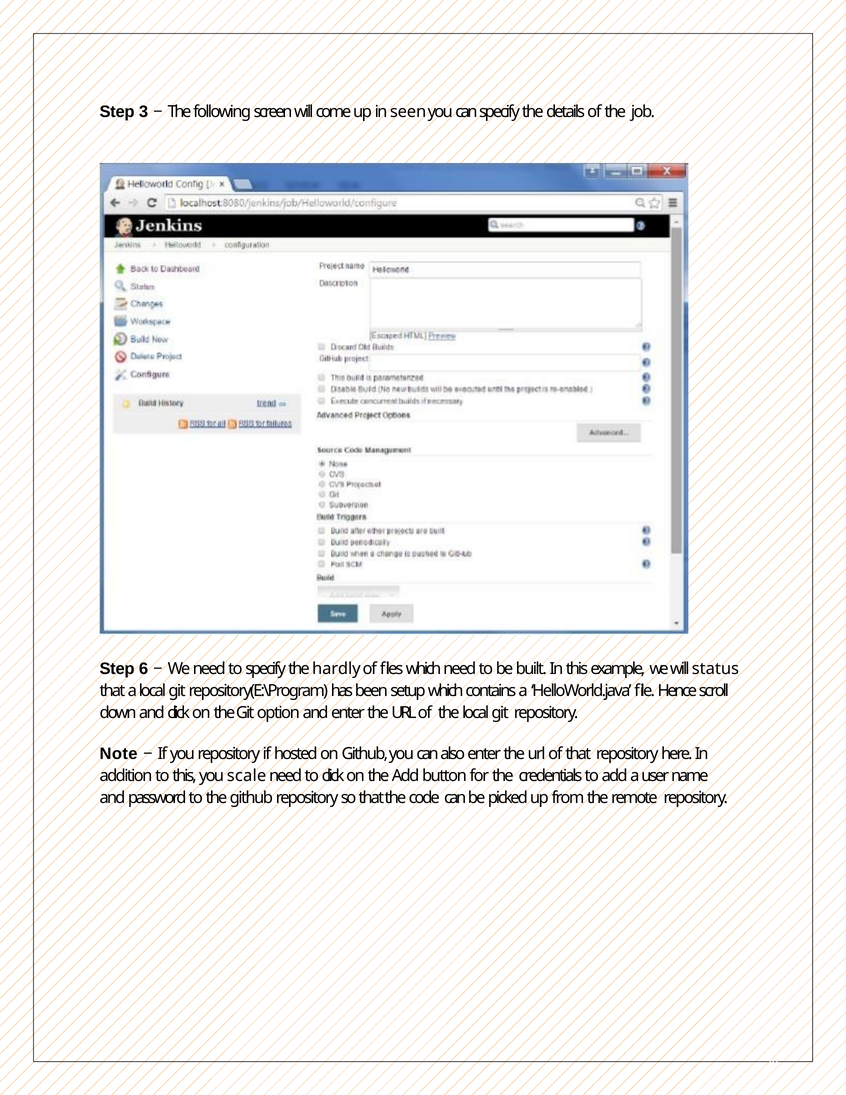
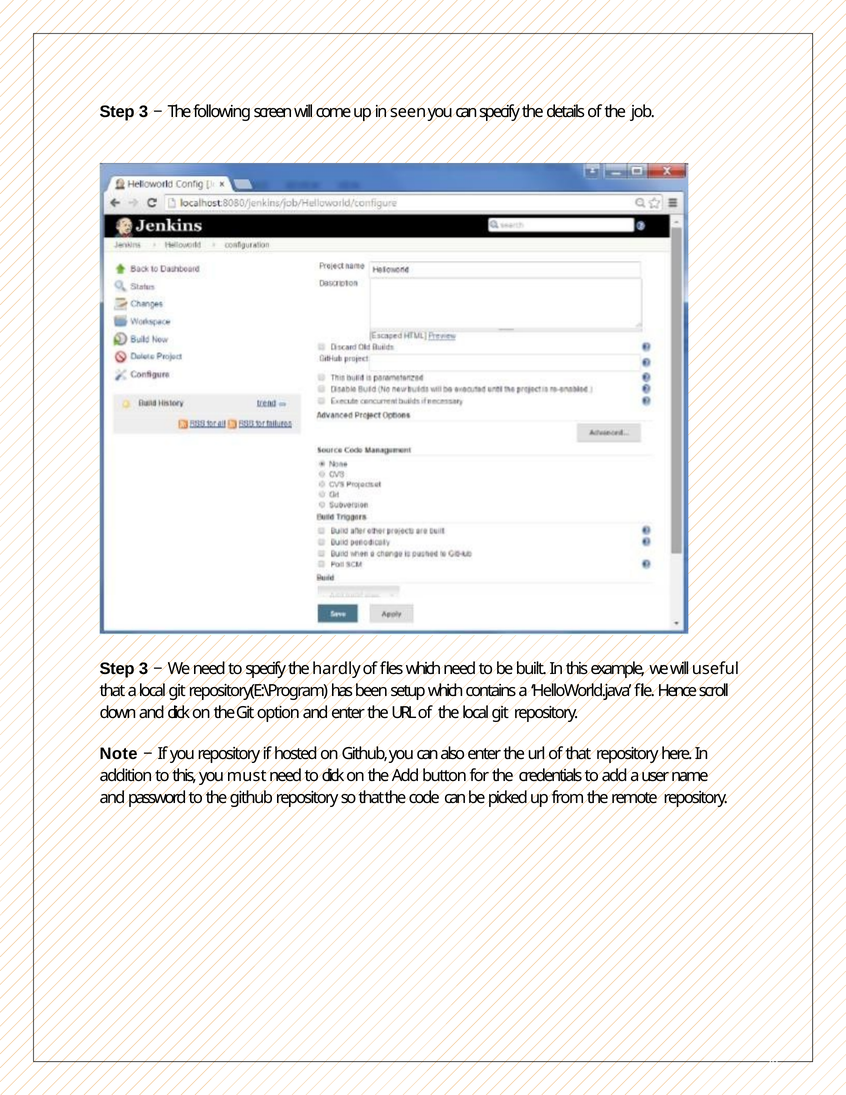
6: 6 -> 3 (144, 669)
status: status -> useful (715, 669)
scale: scale -> must (247, 776)
